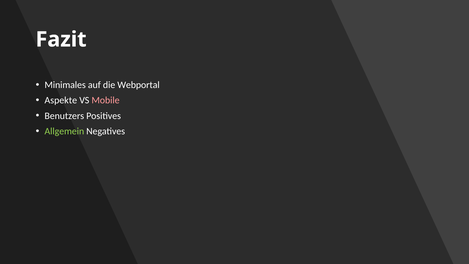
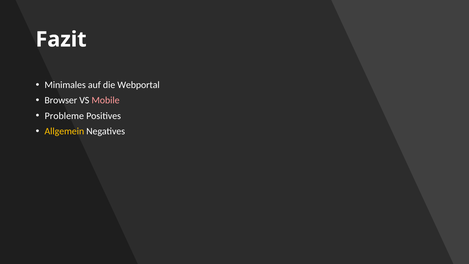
Aspekte: Aspekte -> Browser (61, 100)
Benutzers: Benutzers -> Probleme (64, 116)
Allgemein colour: light green -> yellow (64, 131)
